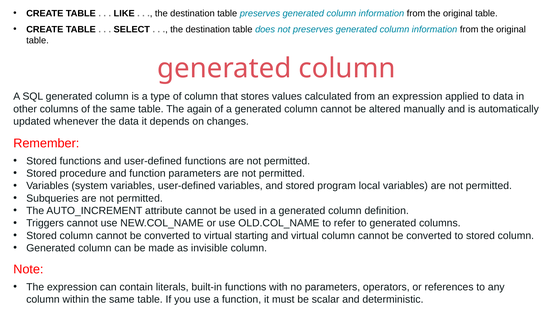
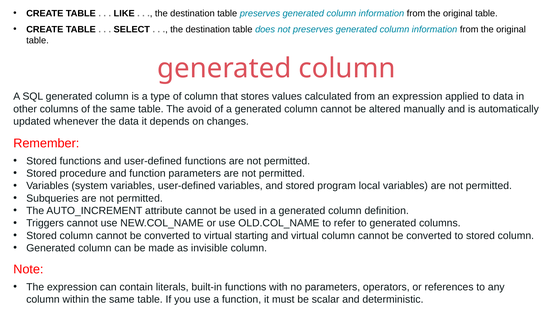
again: again -> avoid (199, 109)
